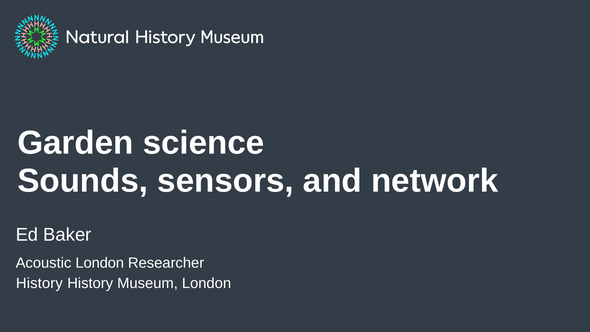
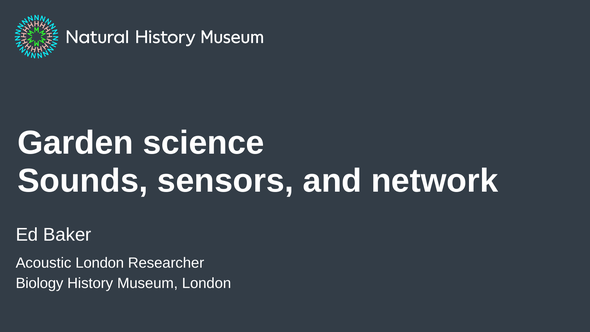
History: History -> Biology (39, 283)
